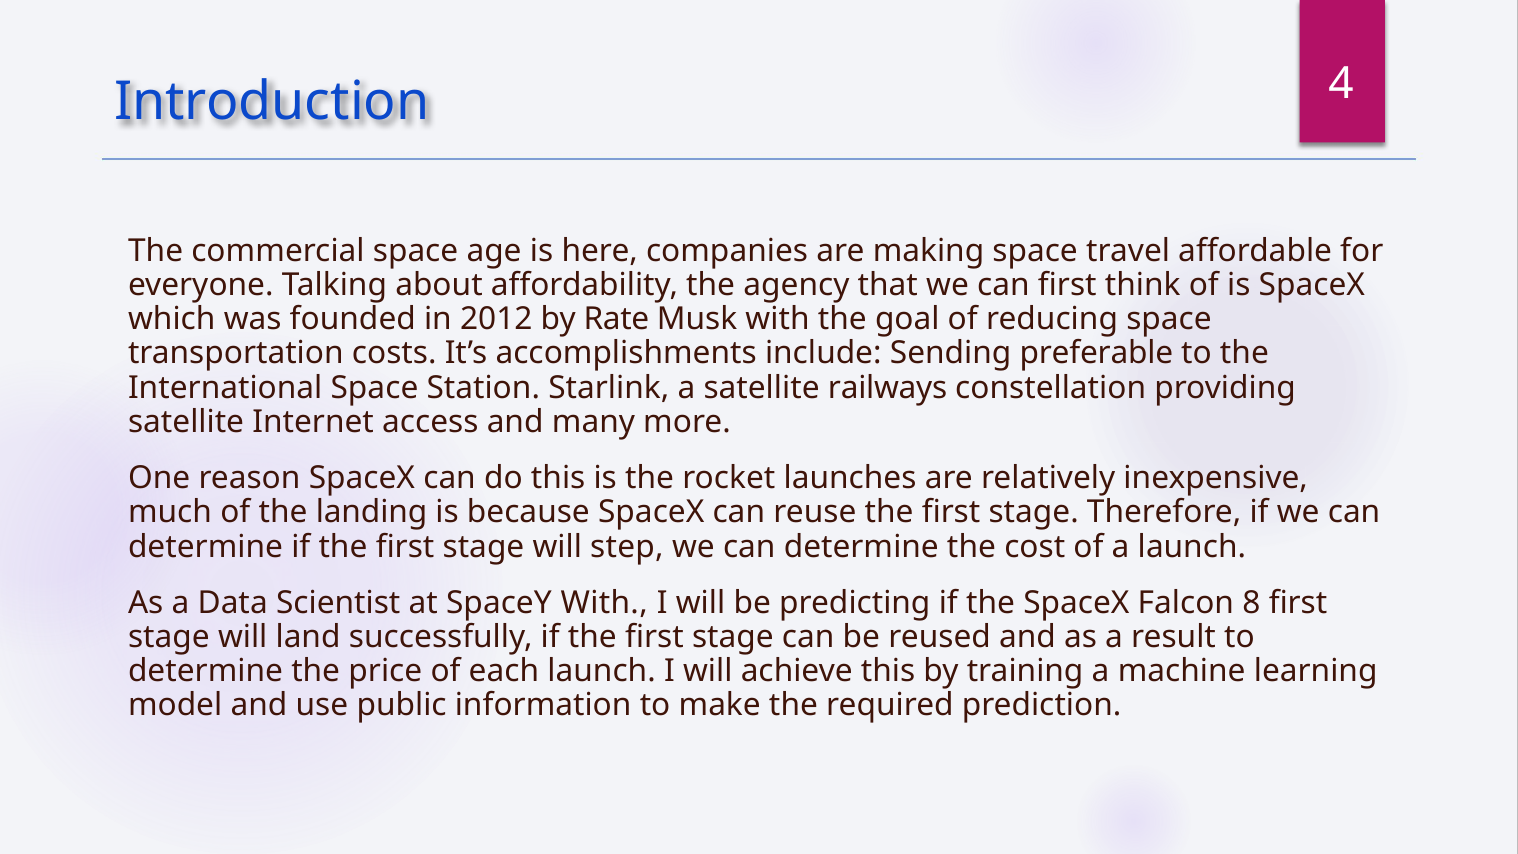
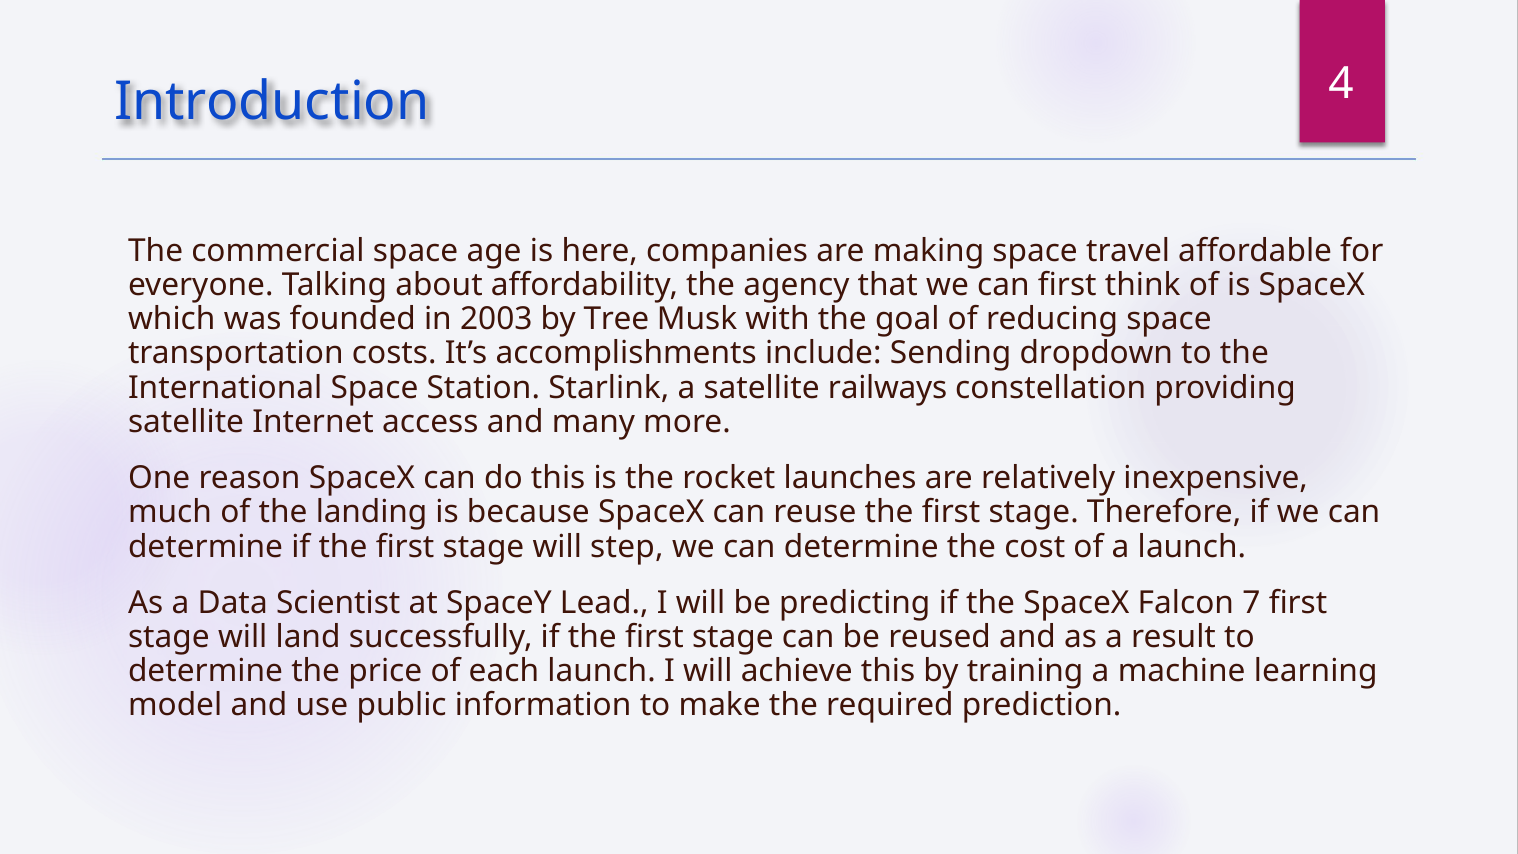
2012: 2012 -> 2003 (496, 319)
Rate: Rate -> Tree (616, 319)
preferable: preferable -> dropdown (1096, 353)
SpaceY With: With -> Lead (604, 603)
8: 8 -> 7 (1251, 603)
